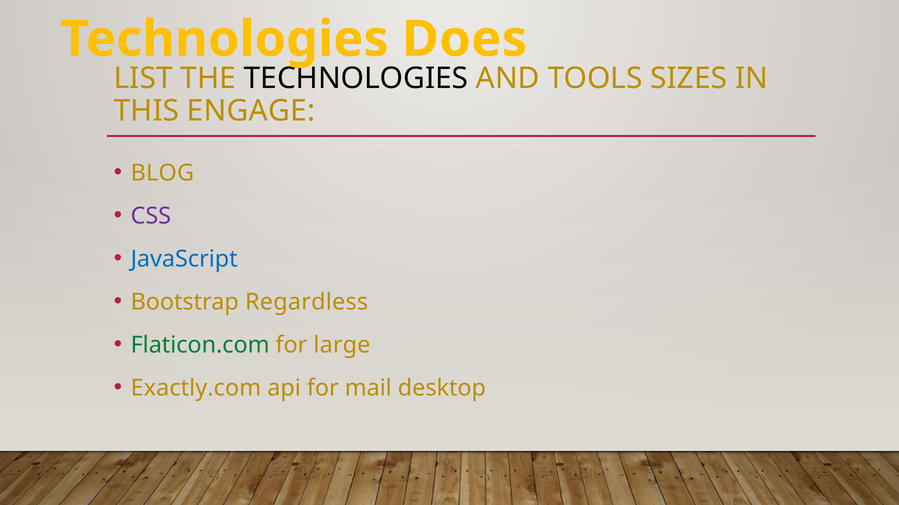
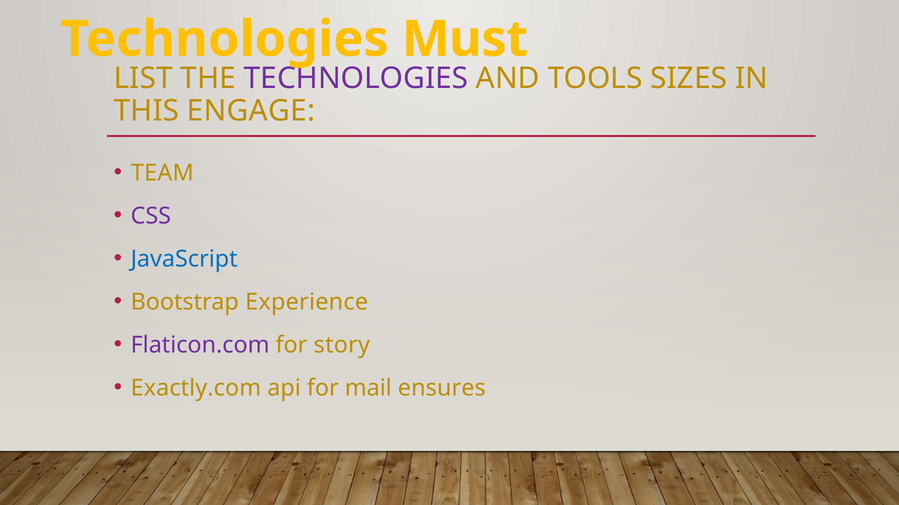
Does: Does -> Must (465, 39)
TECHNOLOGIES colour: black -> purple (356, 79)
BLOG: BLOG -> TEAM (162, 173)
Regardless: Regardless -> Experience (307, 302)
Flaticon.com colour: green -> purple (200, 346)
large: large -> story (342, 346)
desktop: desktop -> ensures (442, 389)
